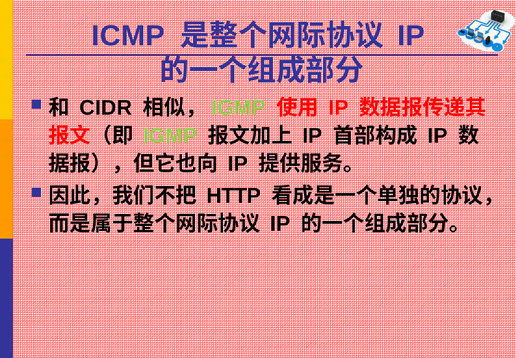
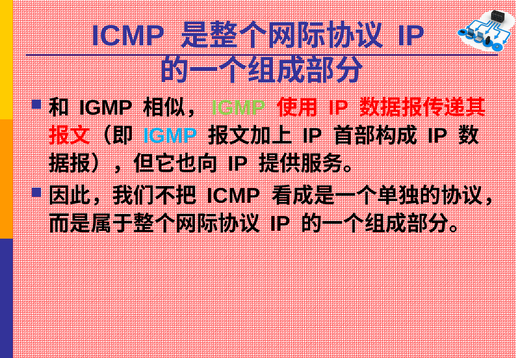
CIDR: CIDR -> IGMP (106, 108)
IGMP colour: light green -> light blue (170, 136)
HTTP: HTTP -> ICMP (234, 195)
